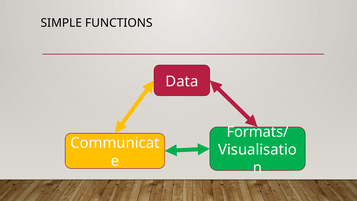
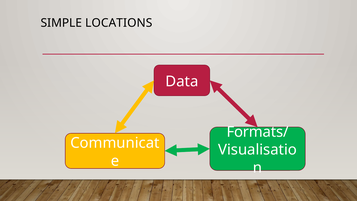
FUNCTIONS: FUNCTIONS -> LOCATIONS (119, 23)
